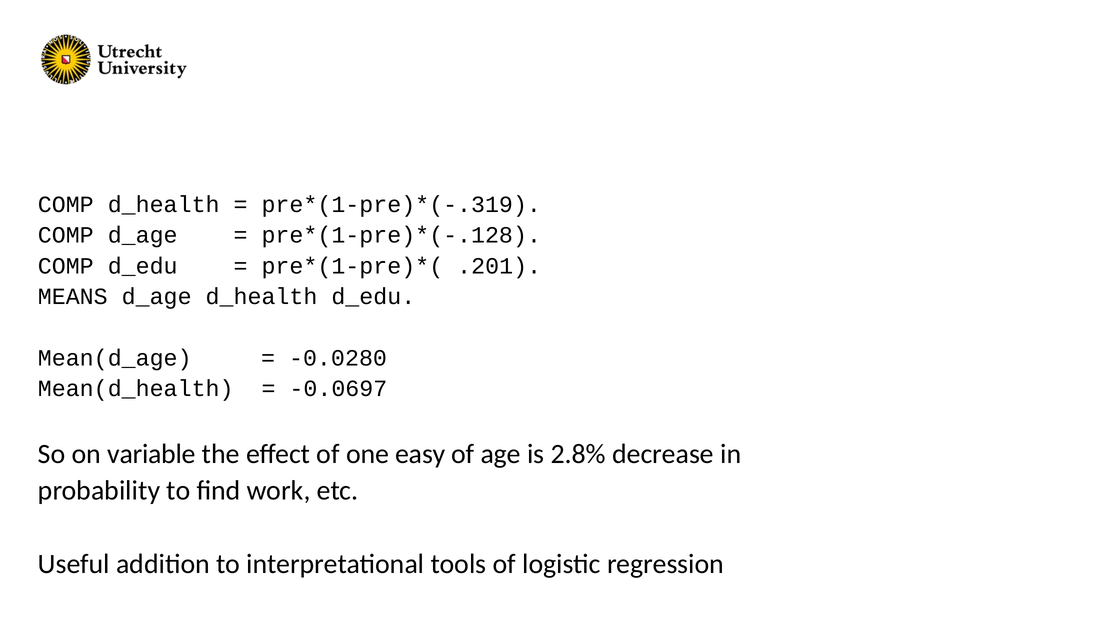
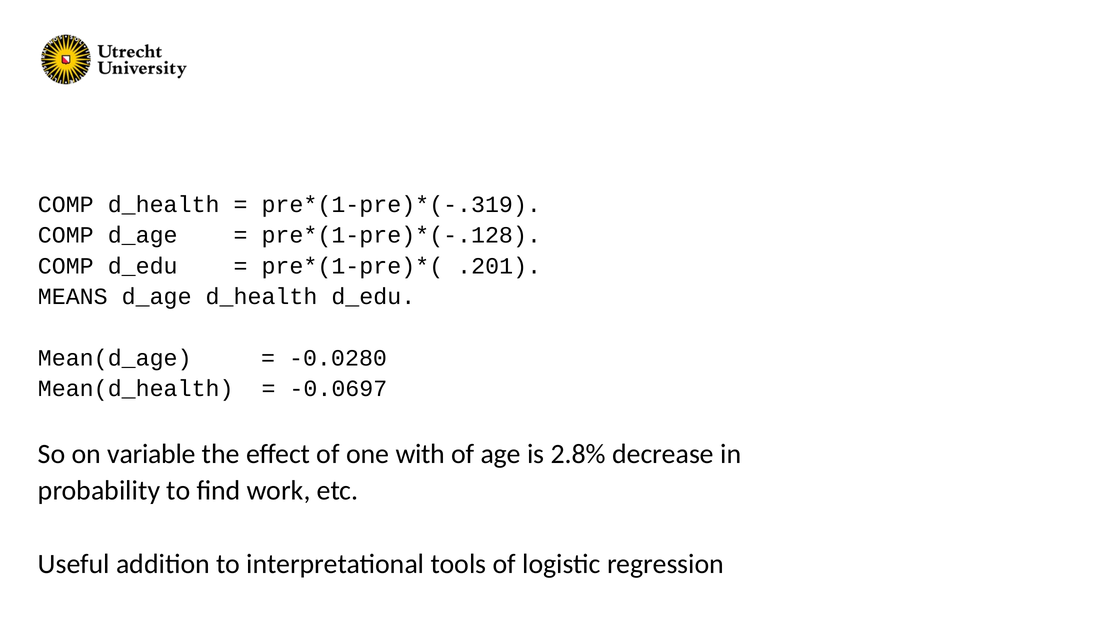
easy: easy -> with (420, 453)
